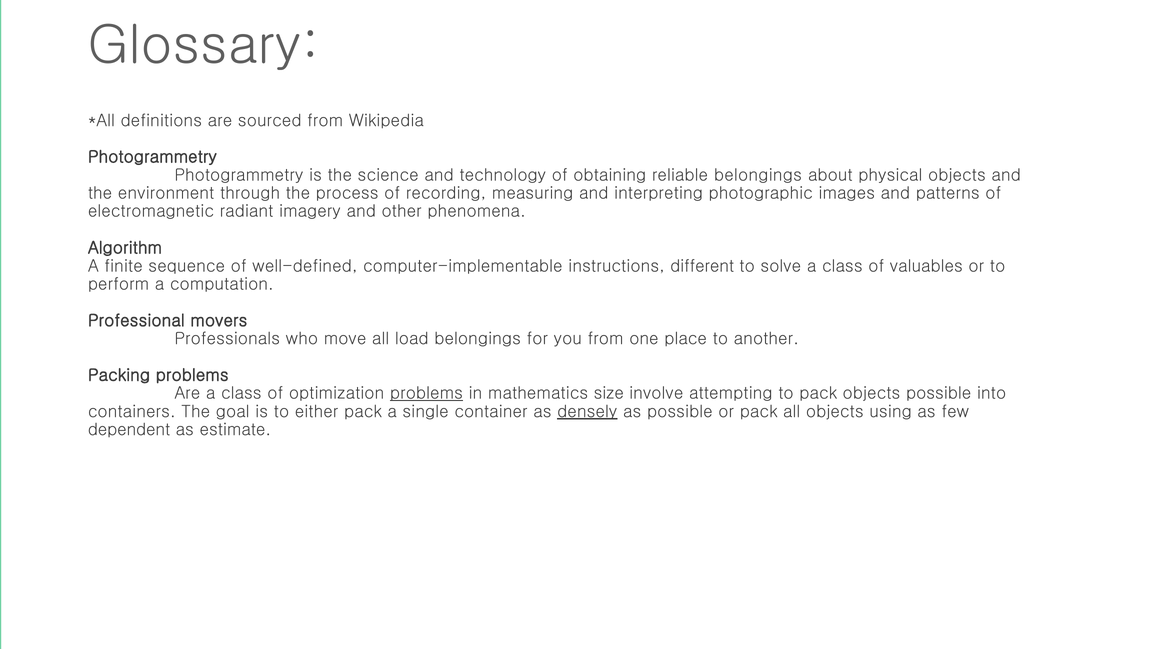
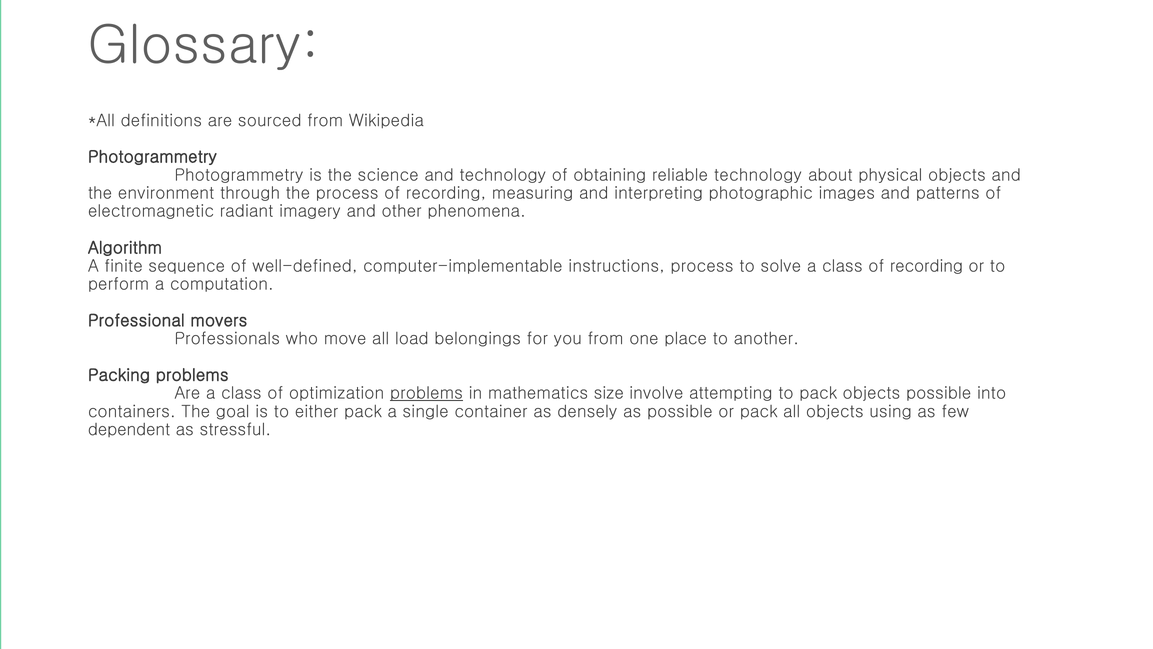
reliable belongings: belongings -> technology (758, 175)
instructions different: different -> process (702, 266)
class of valuables: valuables -> recording (926, 266)
densely underline: present -> none (587, 411)
estimate: estimate -> stressful (235, 429)
